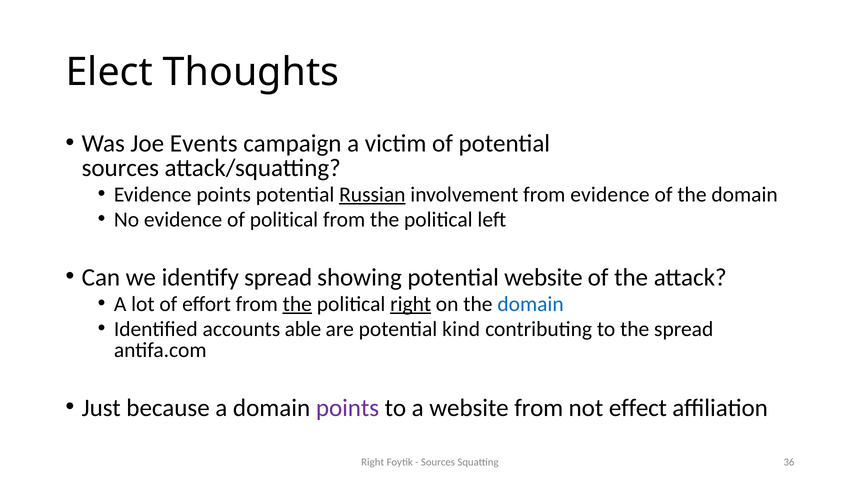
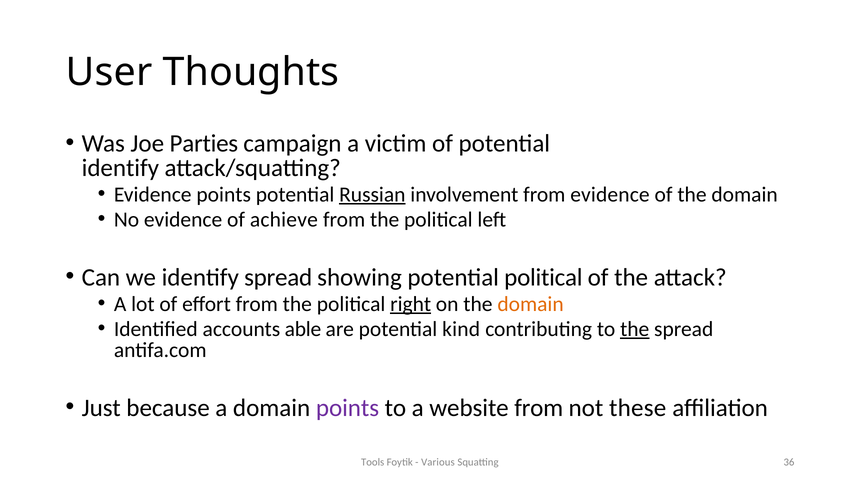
Elect: Elect -> User (109, 72)
Events: Events -> Parties (204, 143)
sources: sources -> identify (120, 168)
of political: political -> achieve (284, 219)
potential website: website -> political (543, 277)
the underline: present -> none (297, 304)
domain colour: blue -> orange (531, 304)
the underline: none -> present (635, 329)
effect: effect -> these (638, 408)
Right: Right -> Tools (373, 462)
Sources: Sources -> Various (438, 462)
